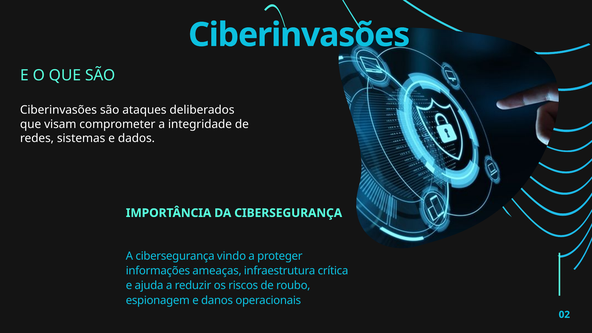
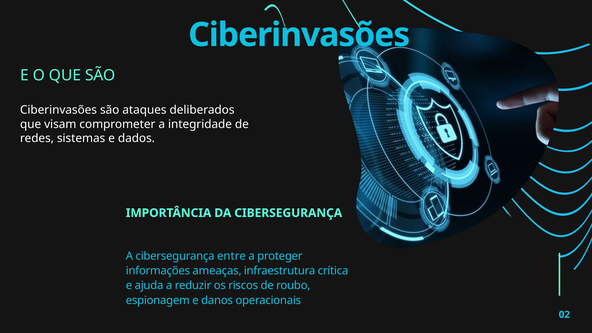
vindo: vindo -> entre (231, 256)
